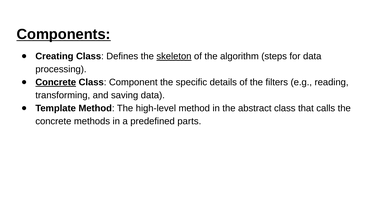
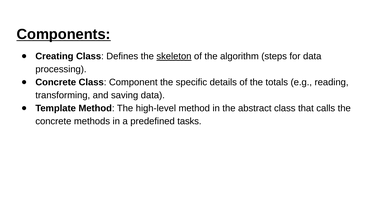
Concrete underline: present -> none (56, 82)
filters: filters -> totals (277, 82)
parts: parts -> tasks (189, 121)
